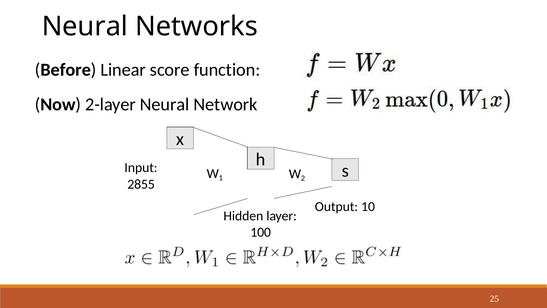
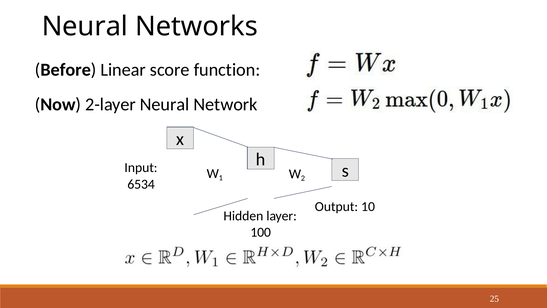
2855: 2855 -> 6534 (141, 184)
